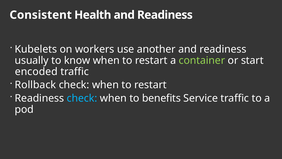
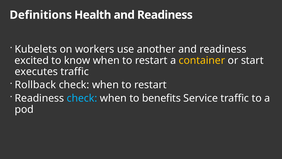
Consistent: Consistent -> Definitions (41, 15)
usually: usually -> excited (32, 60)
container colour: light green -> yellow (202, 60)
encoded: encoded -> executes (36, 71)
